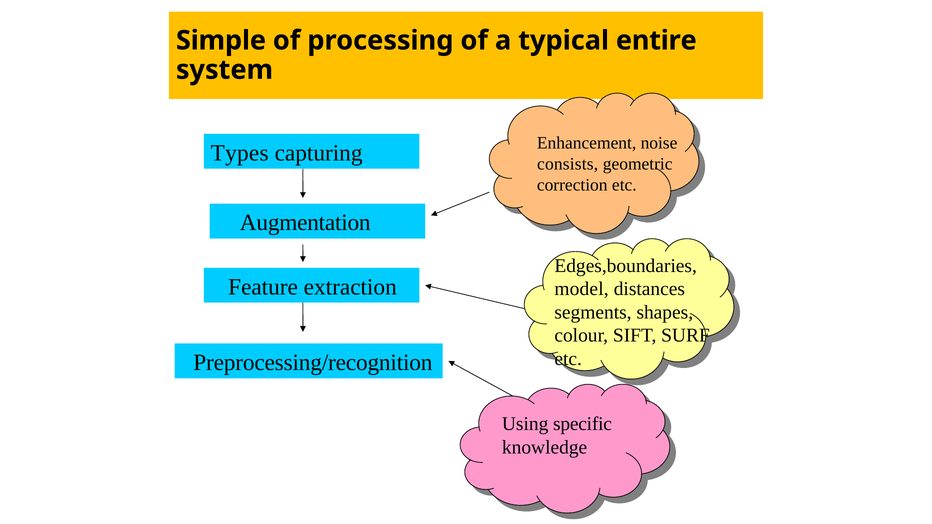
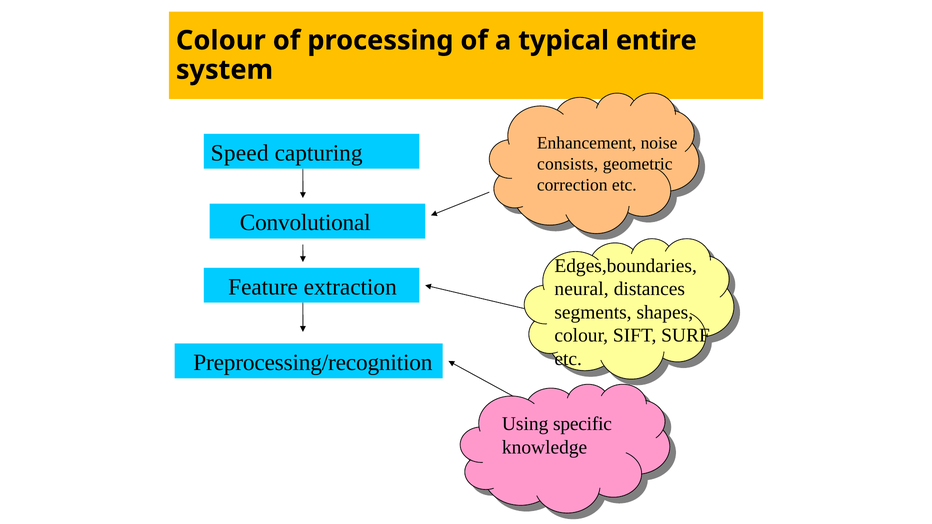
Simple: Simple -> Colour (221, 40)
Types: Types -> Speed (240, 153)
Augmentation: Augmentation -> Convolutional (305, 223)
model: model -> neural (582, 289)
